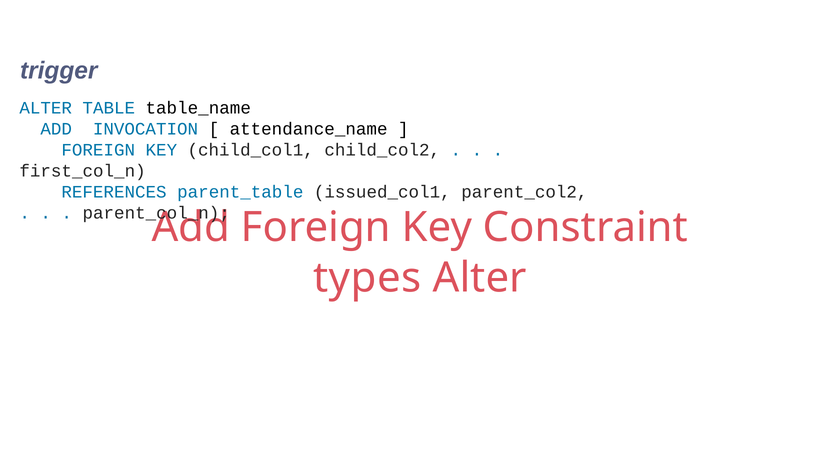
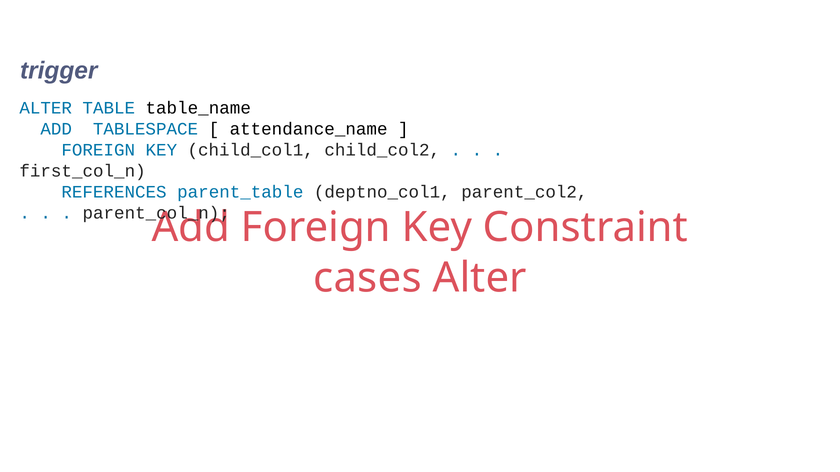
INVOCATION: INVOCATION -> TABLESPACE (145, 129)
issued_col1: issued_col1 -> deptno_col1 (382, 192)
types: types -> cases (367, 278)
